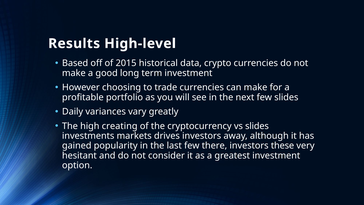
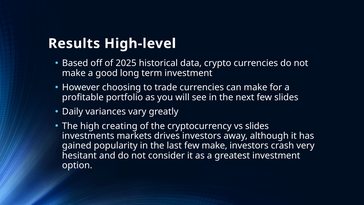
2015: 2015 -> 2025 (126, 63)
few there: there -> make (215, 146)
these: these -> crash (282, 146)
